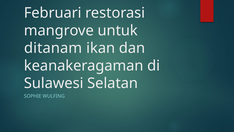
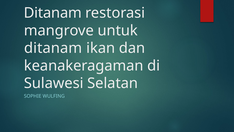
Februari: Februari -> Ditanam (53, 13)
